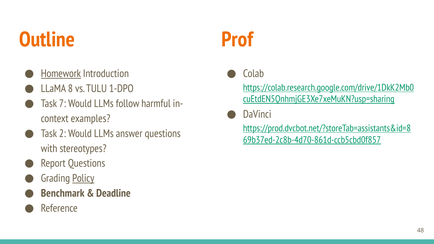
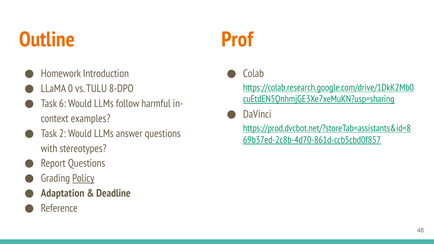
Homework underline: present -> none (61, 74)
8: 8 -> 0 (70, 89)
1-DPO: 1-DPO -> 8-DPO (121, 89)
7: 7 -> 6 (63, 104)
Benchmark: Benchmark -> Adaptation (63, 193)
